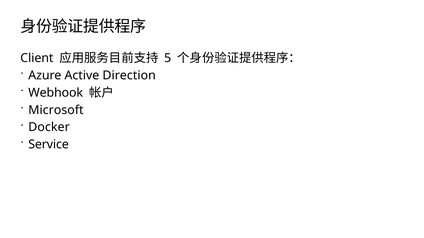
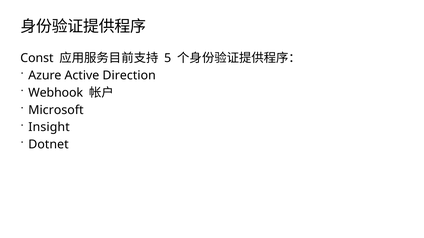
Client: Client -> Const (37, 58)
Docker: Docker -> Insight (49, 128)
Service: Service -> Dotnet (48, 145)
